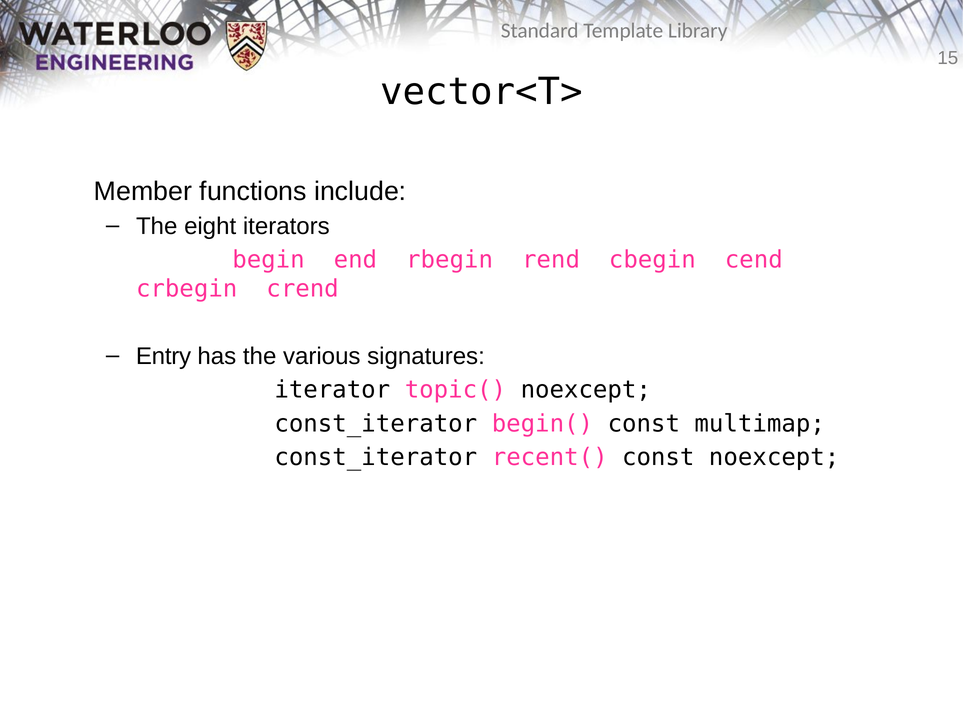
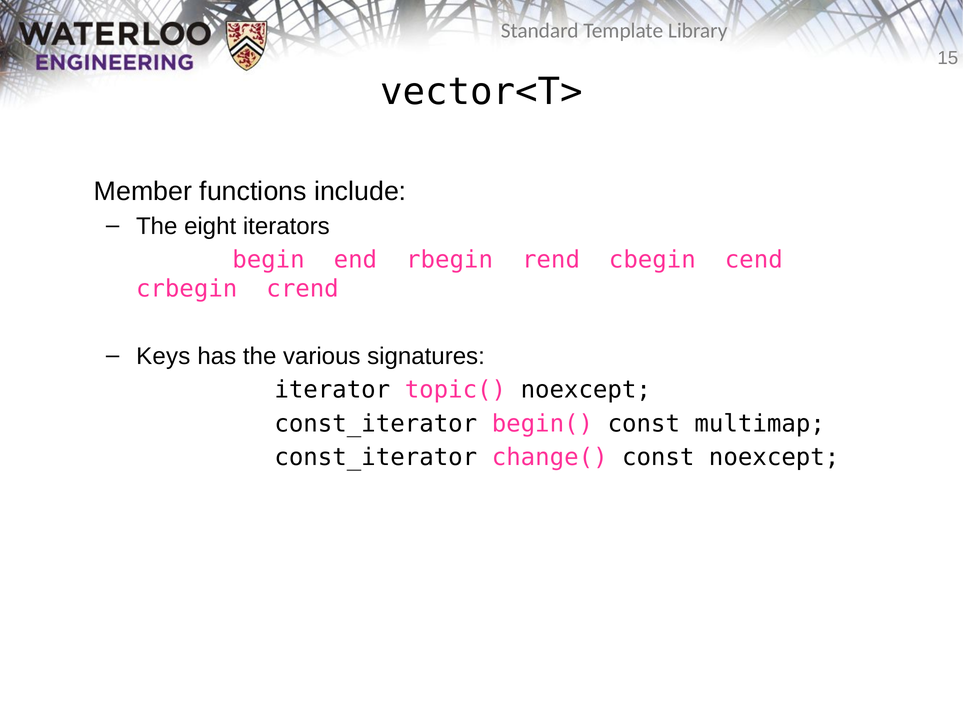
Entry: Entry -> Keys (163, 356)
recent(: recent( -> change( (550, 458)
